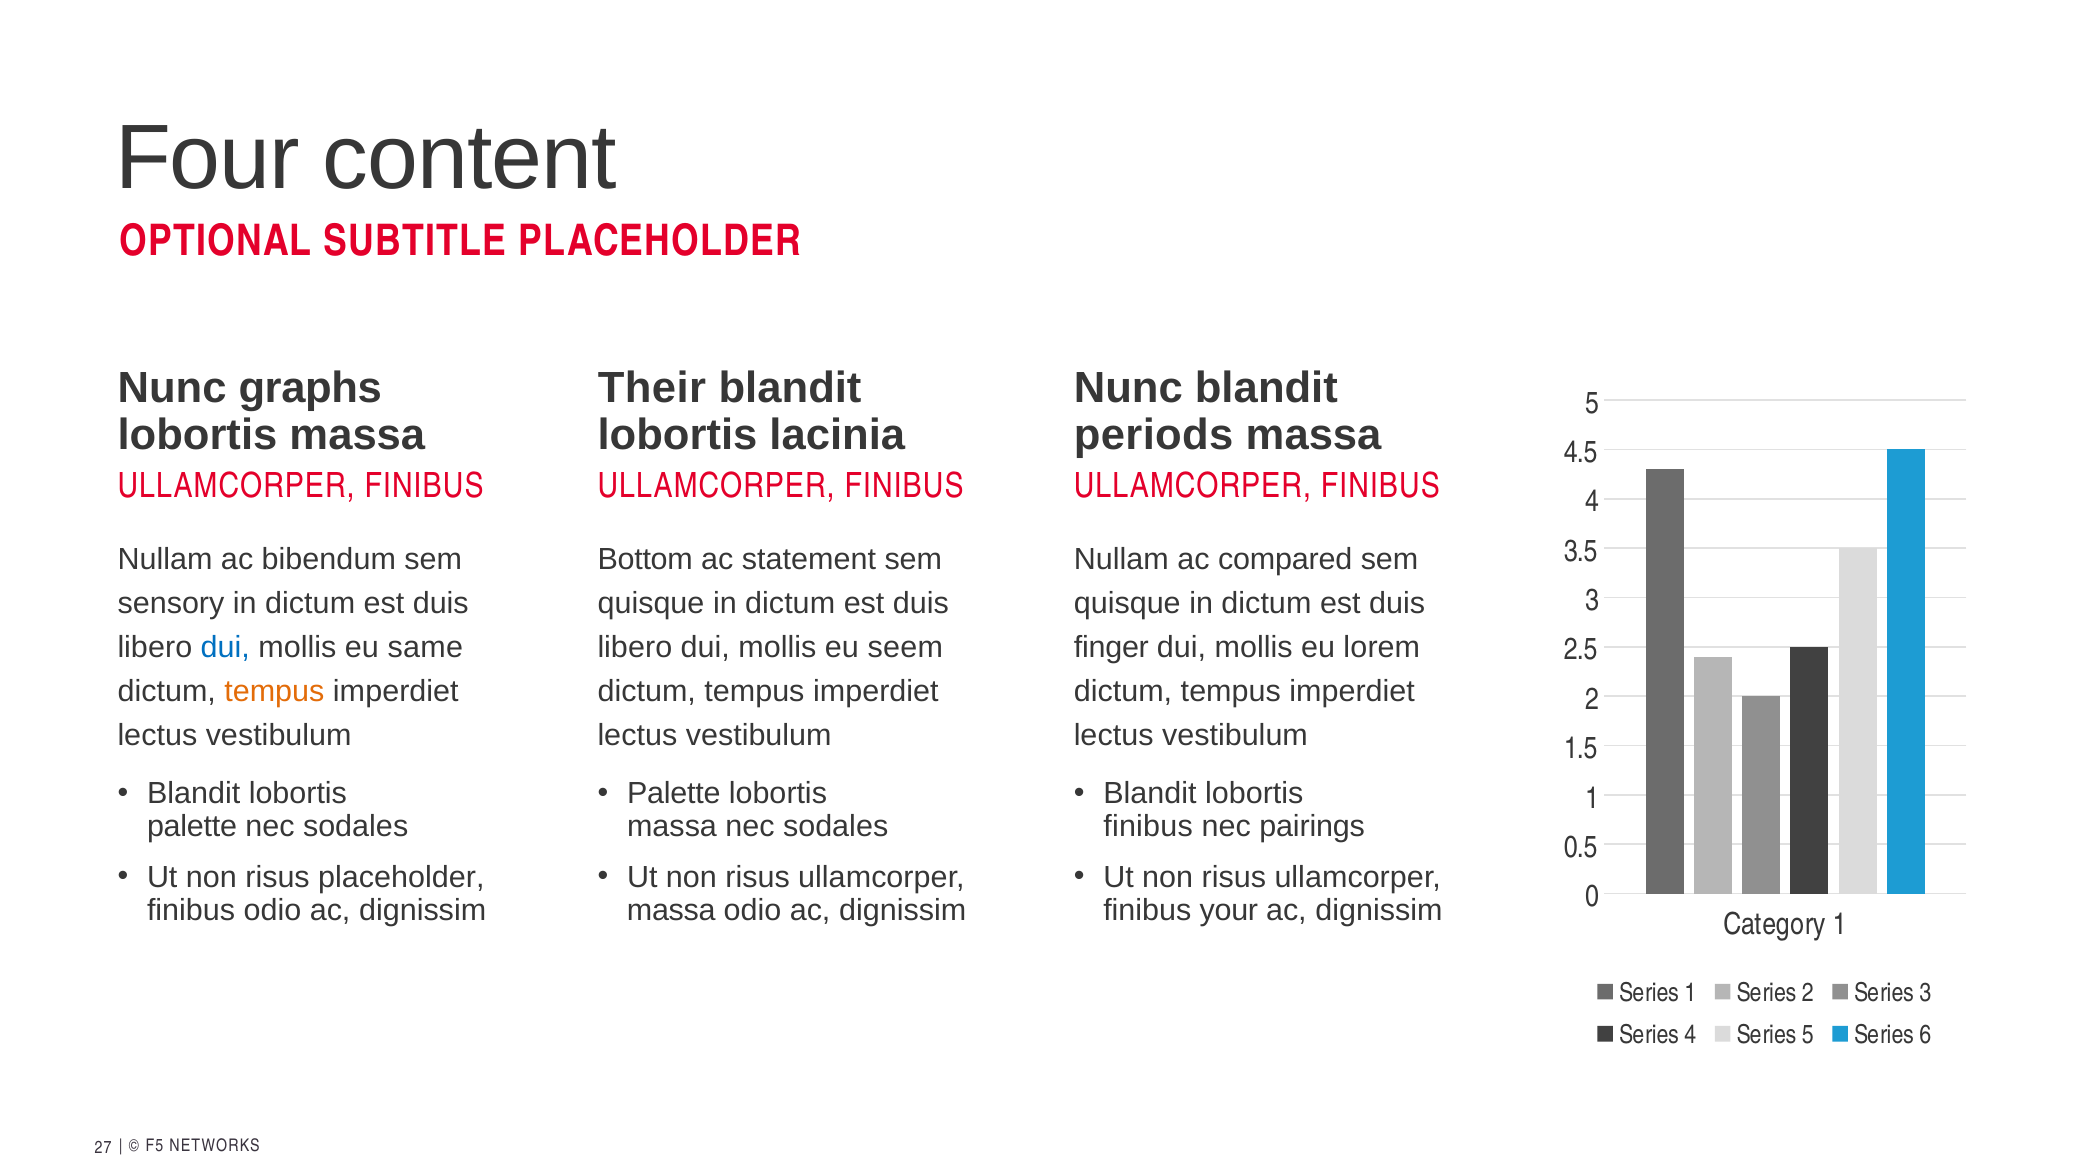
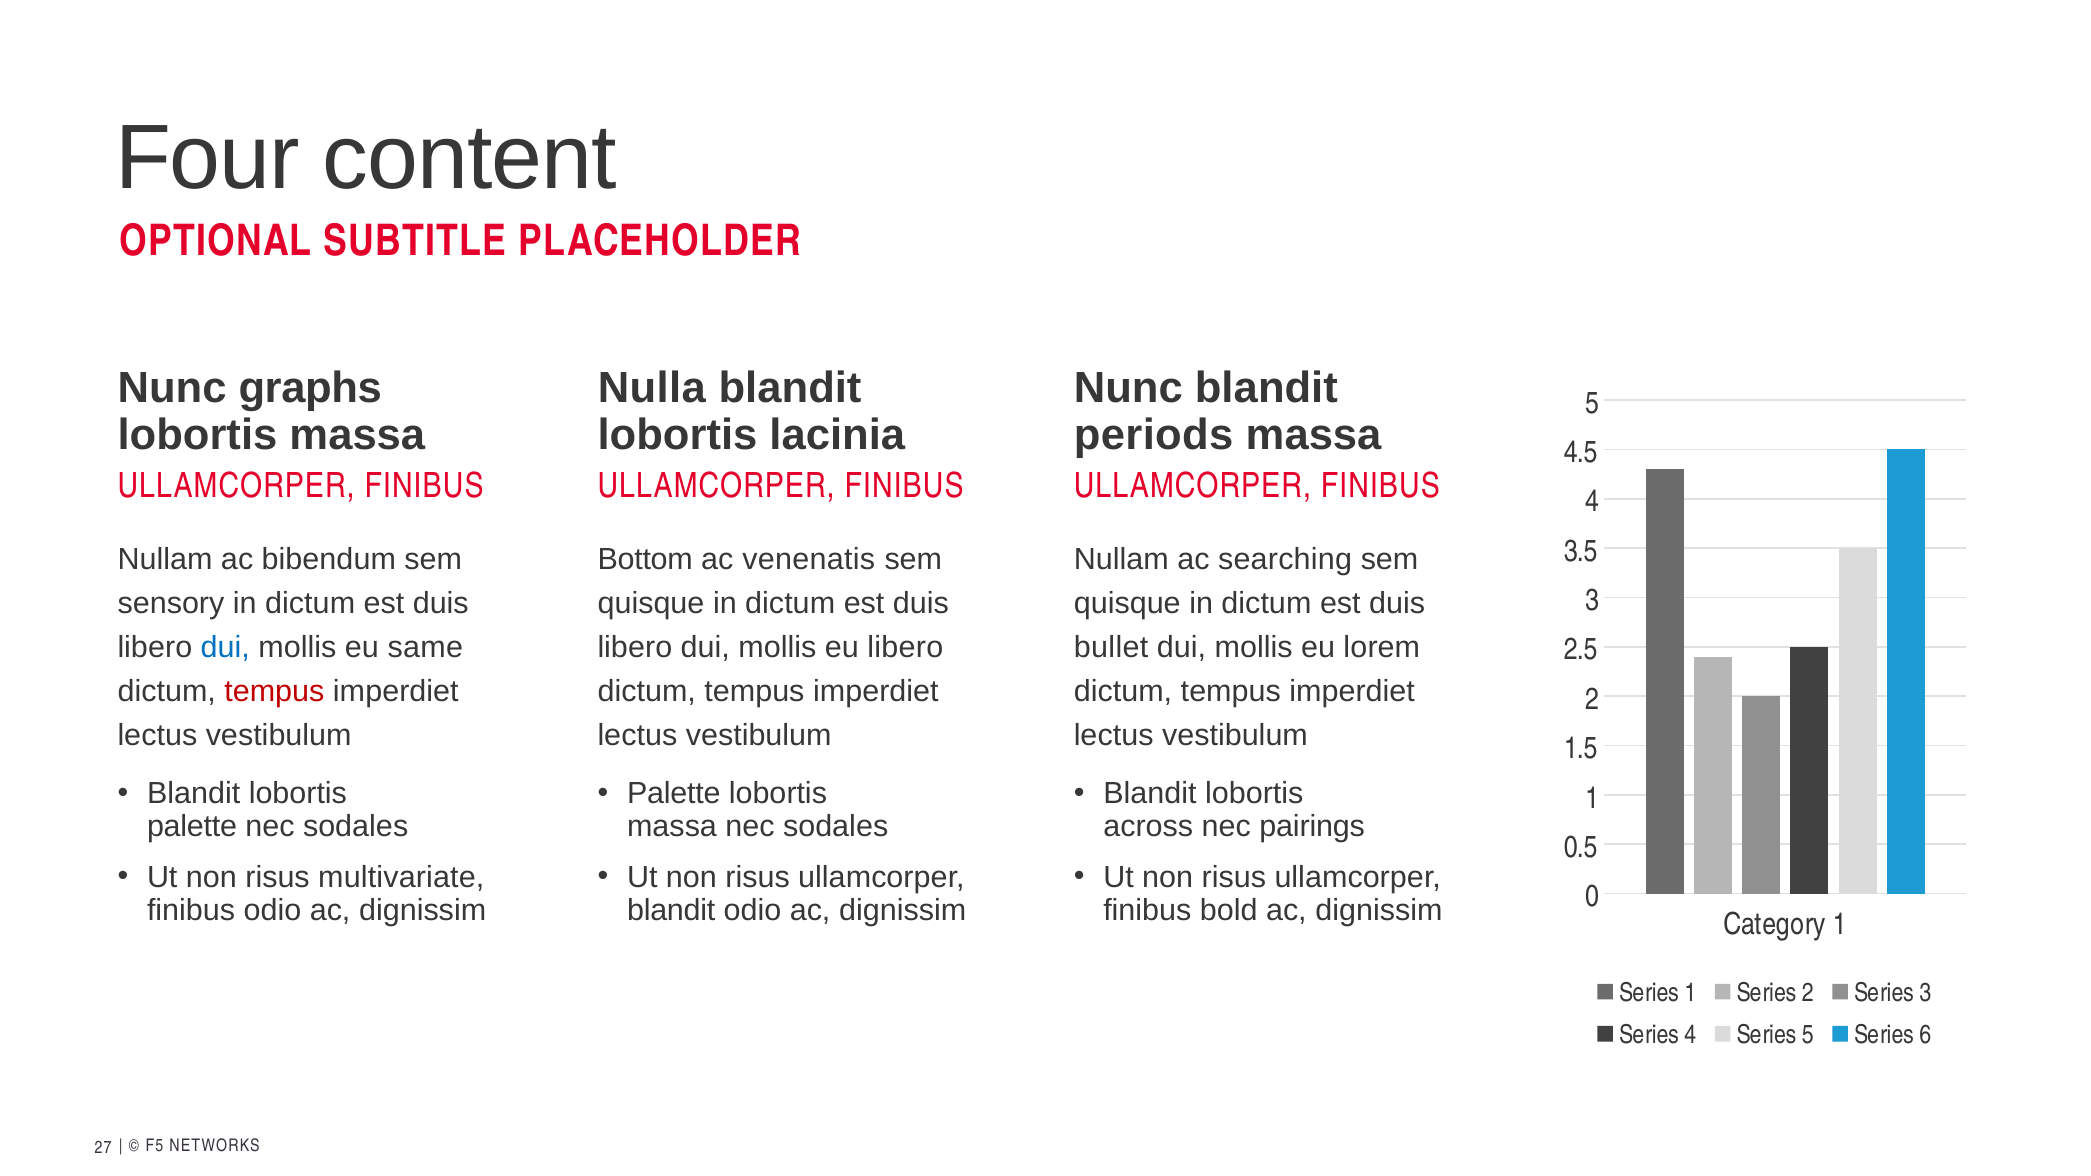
Their: Their -> Nulla (652, 388)
statement: statement -> venenatis (809, 560)
compared: compared -> searching (1285, 560)
eu seem: seem -> libero (905, 647)
finger: finger -> bullet (1111, 647)
tempus colour: orange -> red (274, 691)
finibus: finibus -> across (1148, 827)
risus placeholder: placeholder -> multivariate (401, 877)
massa: massa -> blandit (671, 910)
your: your -> bold (1229, 910)
